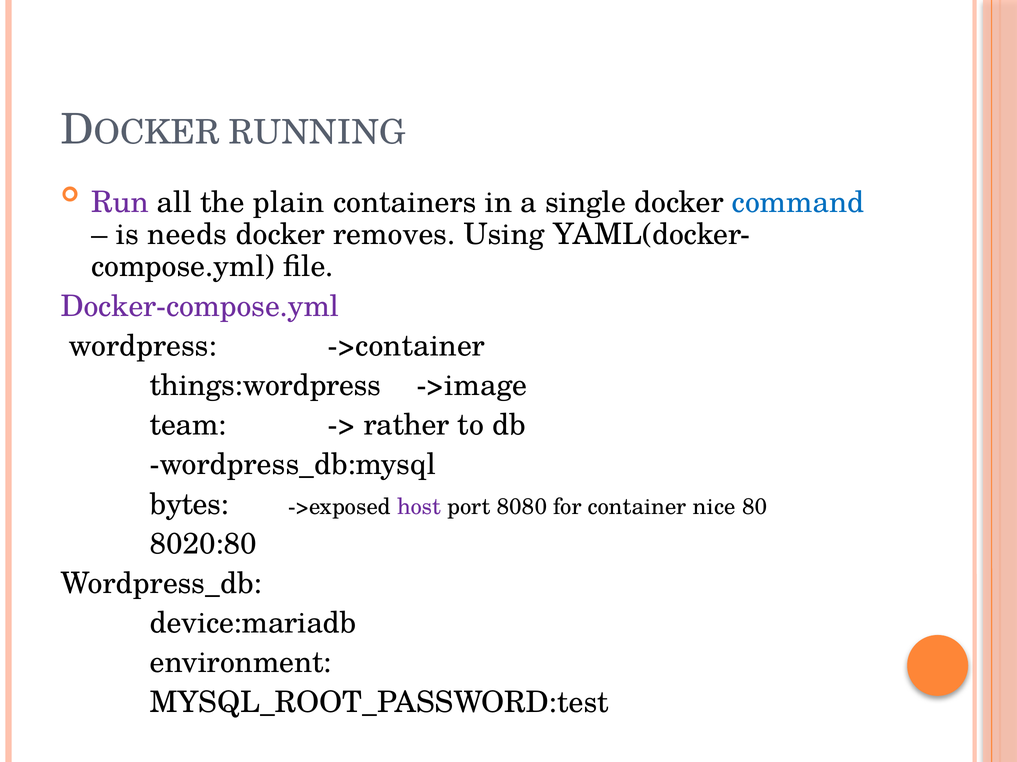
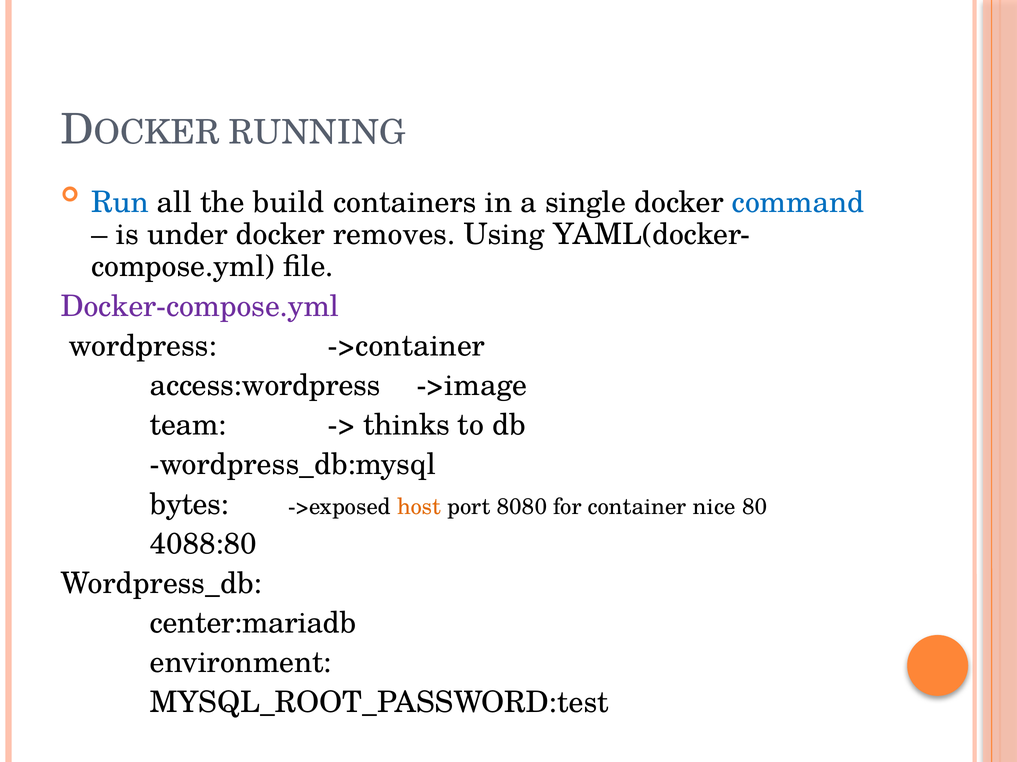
Run colour: purple -> blue (120, 203)
plain: plain -> build (289, 203)
needs: needs -> under (188, 235)
things:wordpress: things:wordpress -> access:wordpress (265, 386)
rather: rather -> thinks (407, 425)
host colour: purple -> orange (419, 507)
8020:80: 8020:80 -> 4088:80 (203, 544)
device:mariadb: device:mariadb -> center:mariadb (253, 624)
